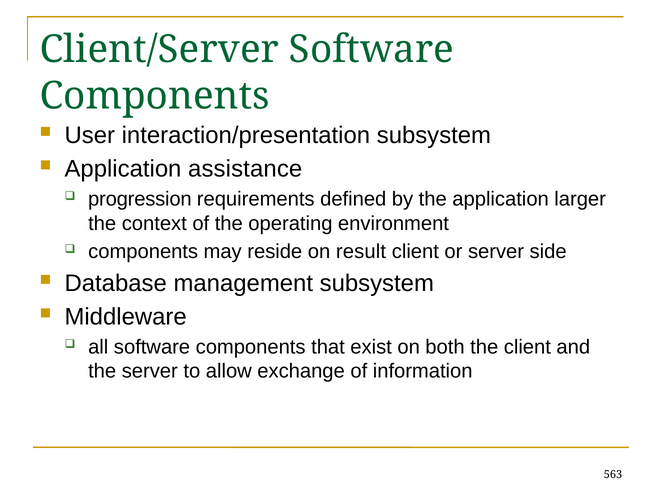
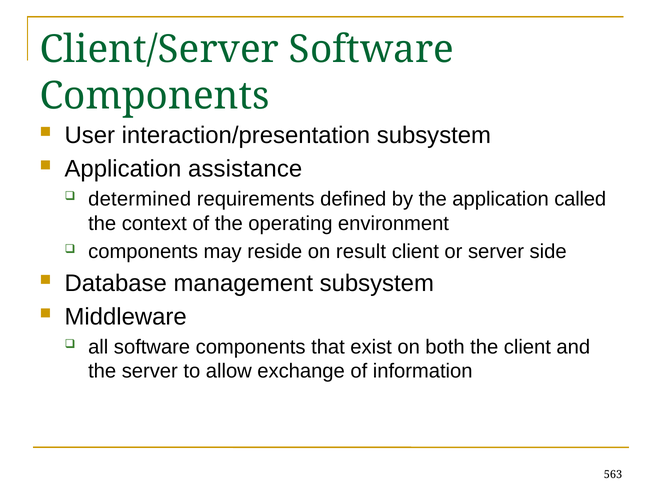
progression: progression -> determined (140, 199)
larger: larger -> called (580, 199)
